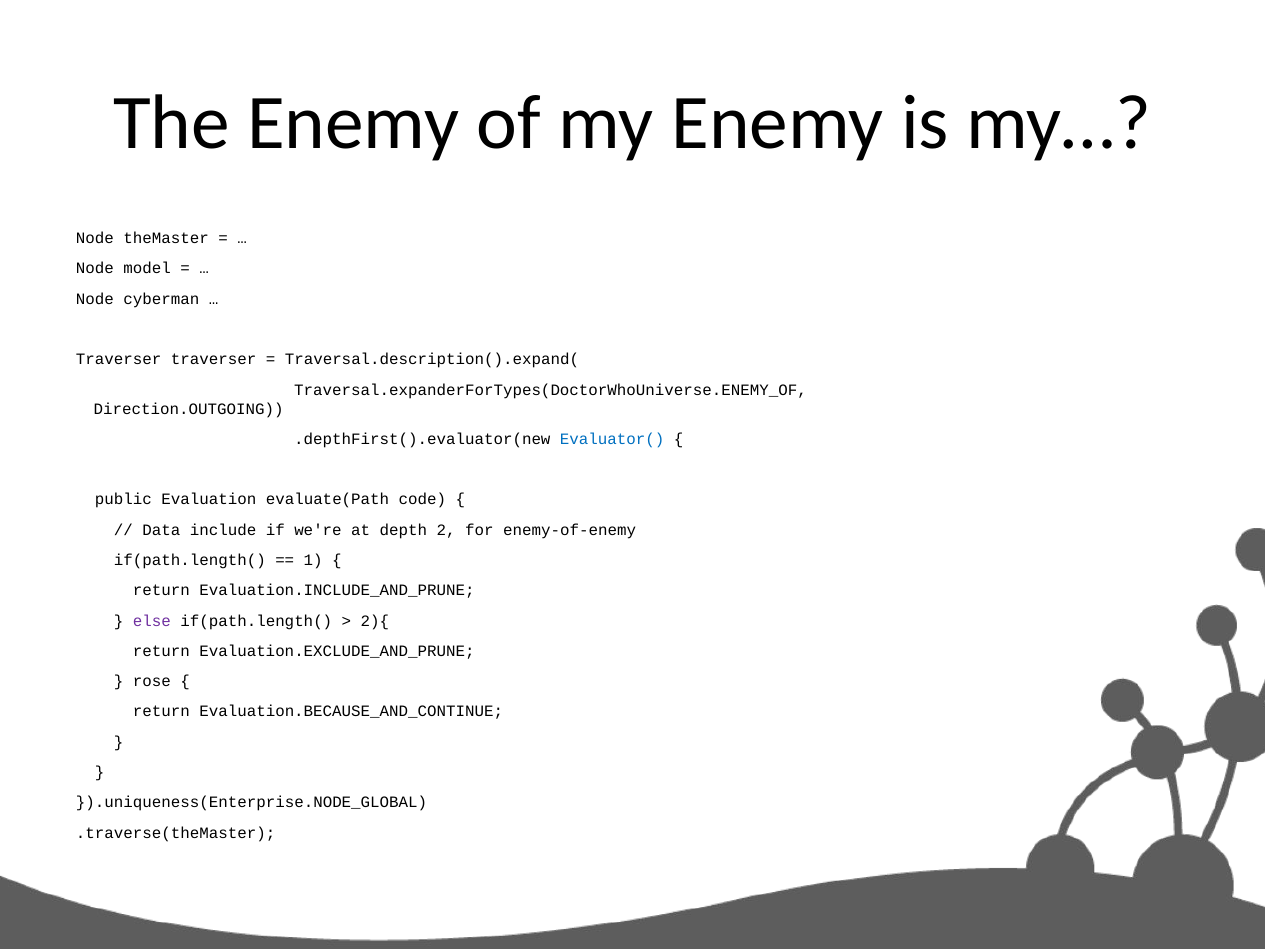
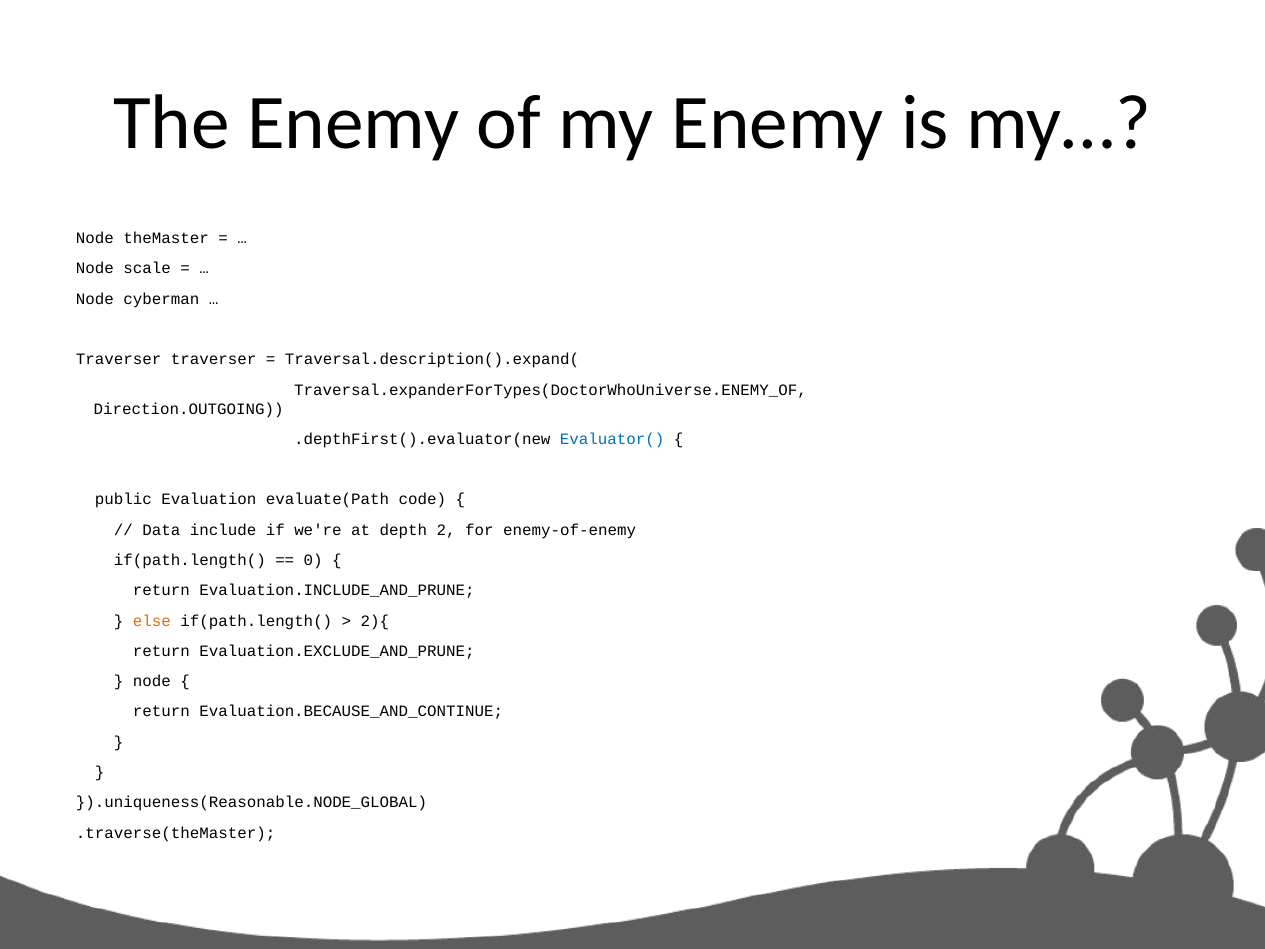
model: model -> scale (147, 269)
1: 1 -> 0 (313, 560)
else colour: purple -> orange (152, 621)
rose: rose -> node (152, 681)
}).uniqueness(Enterprise.NODE_GLOBAL: }).uniqueness(Enterprise.NODE_GLOBAL -> }).uniqueness(Reasonable.NODE_GLOBAL (252, 802)
